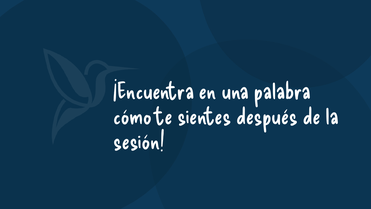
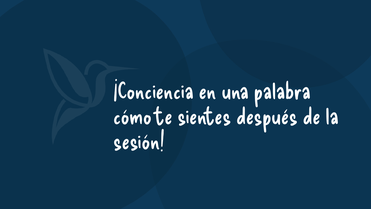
¡Encuentra: ¡Encuentra -> ¡Conciencia (154, 91)
